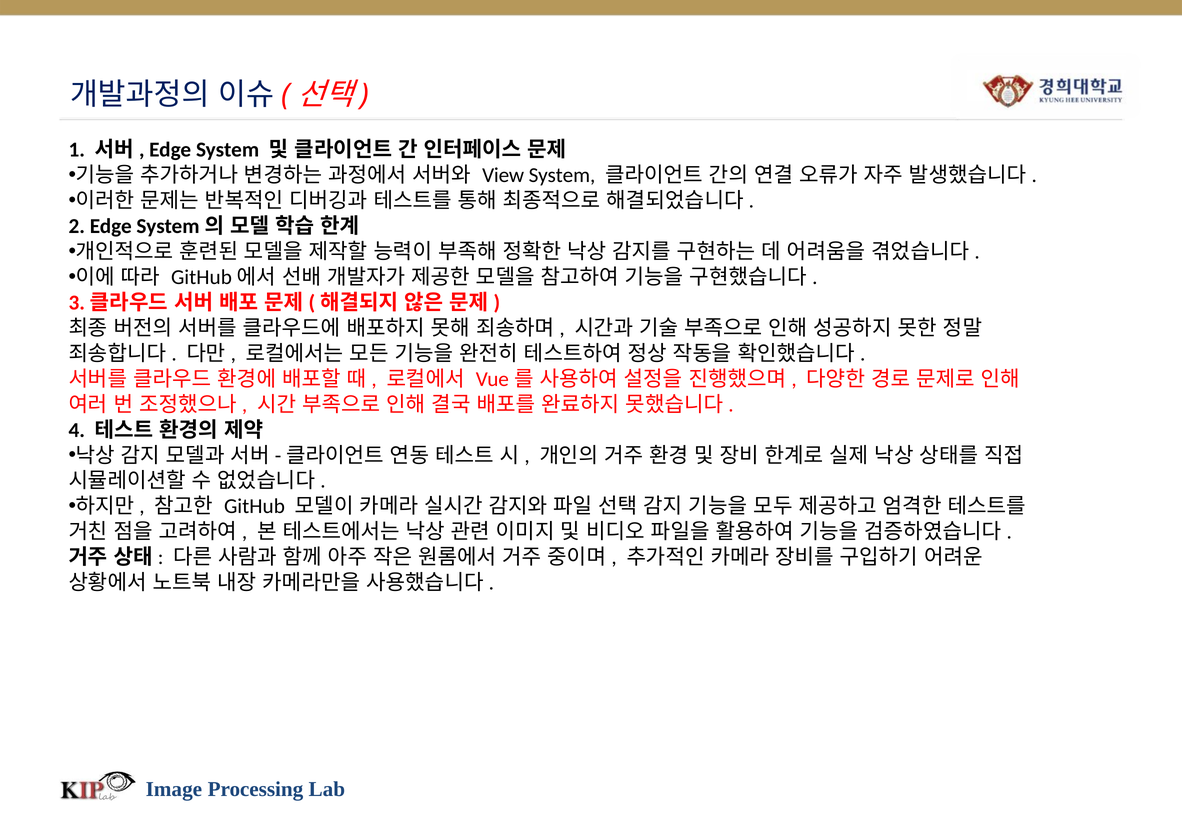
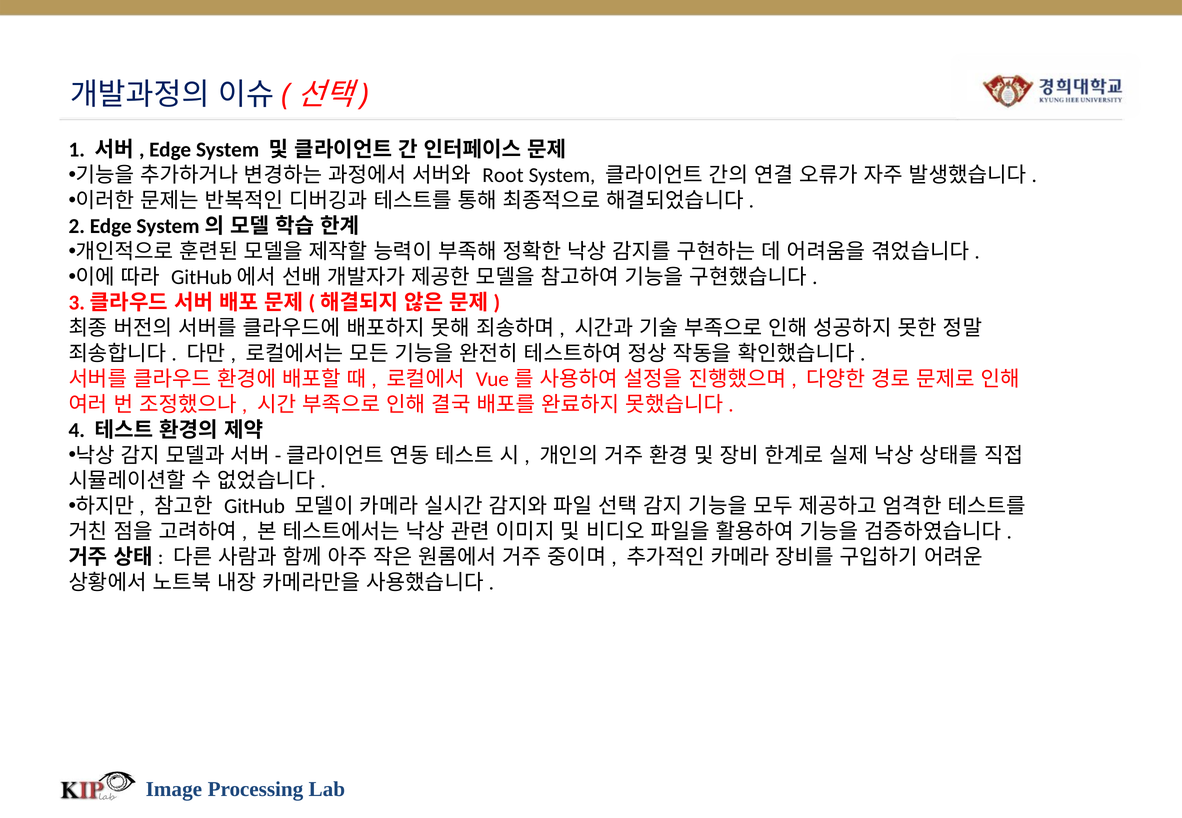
View: View -> Root (503, 175)
